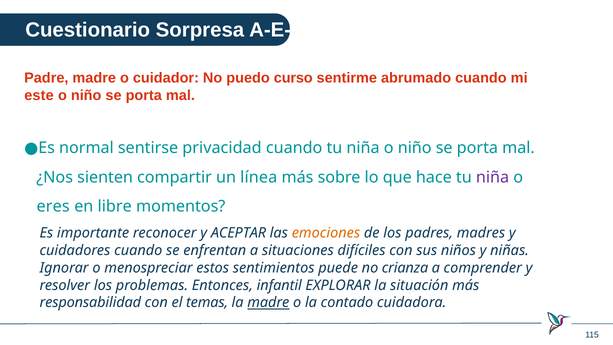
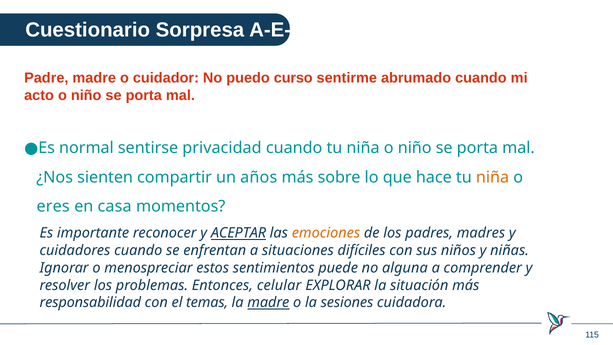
este: este -> acto (39, 95)
línea: línea -> años (259, 177)
niña colour: purple -> orange (493, 177)
libre: libre -> casa (115, 206)
ACEPTAR underline: none -> present (238, 233)
crianza: crianza -> alguna (405, 268)
infantil: infantil -> celular (279, 285)
contado: contado -> sesiones (347, 302)
